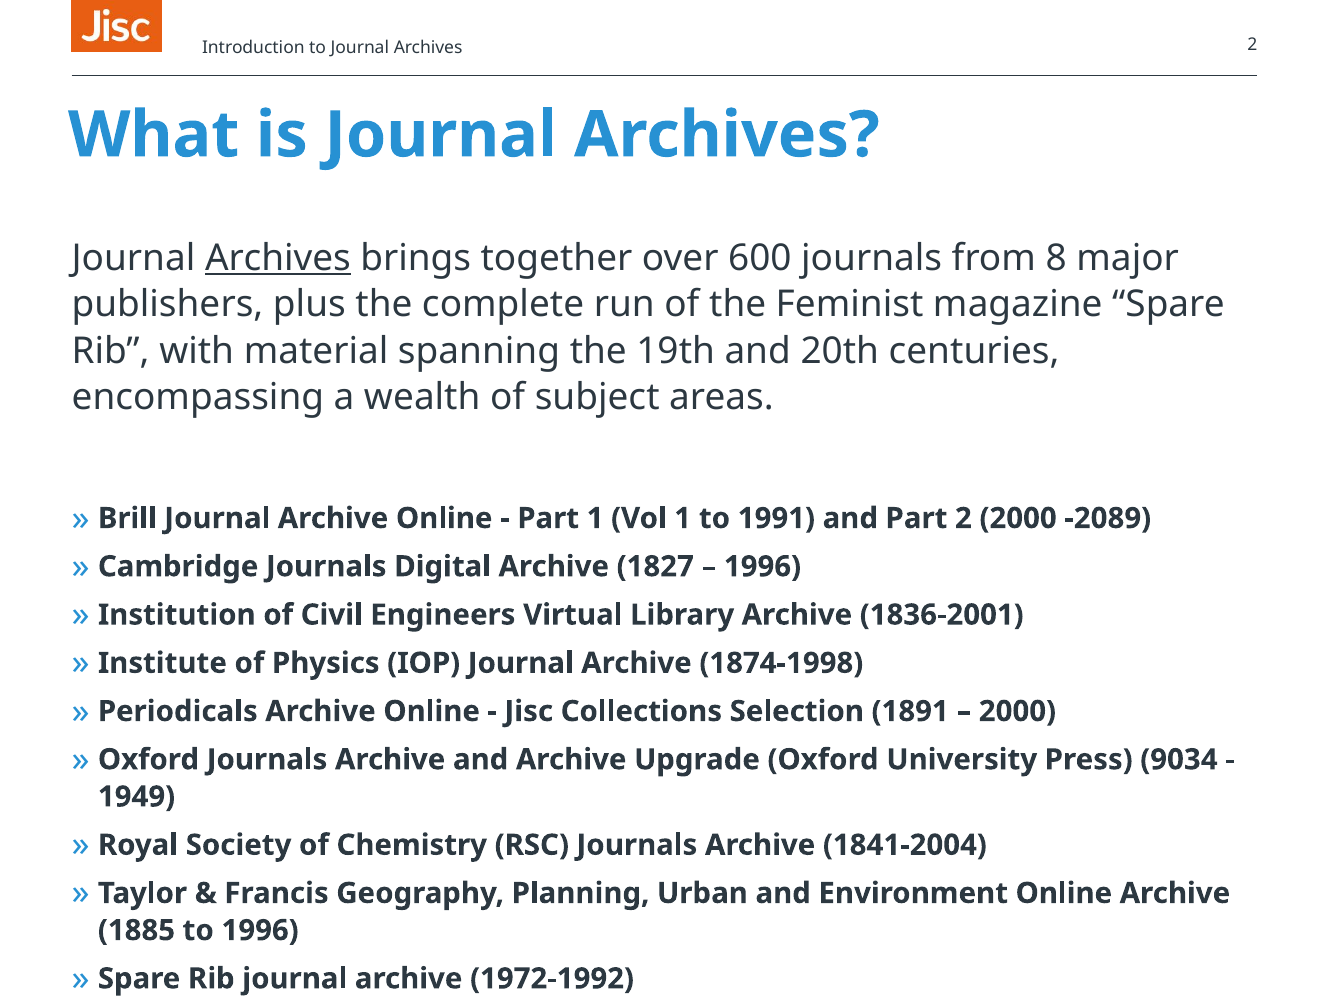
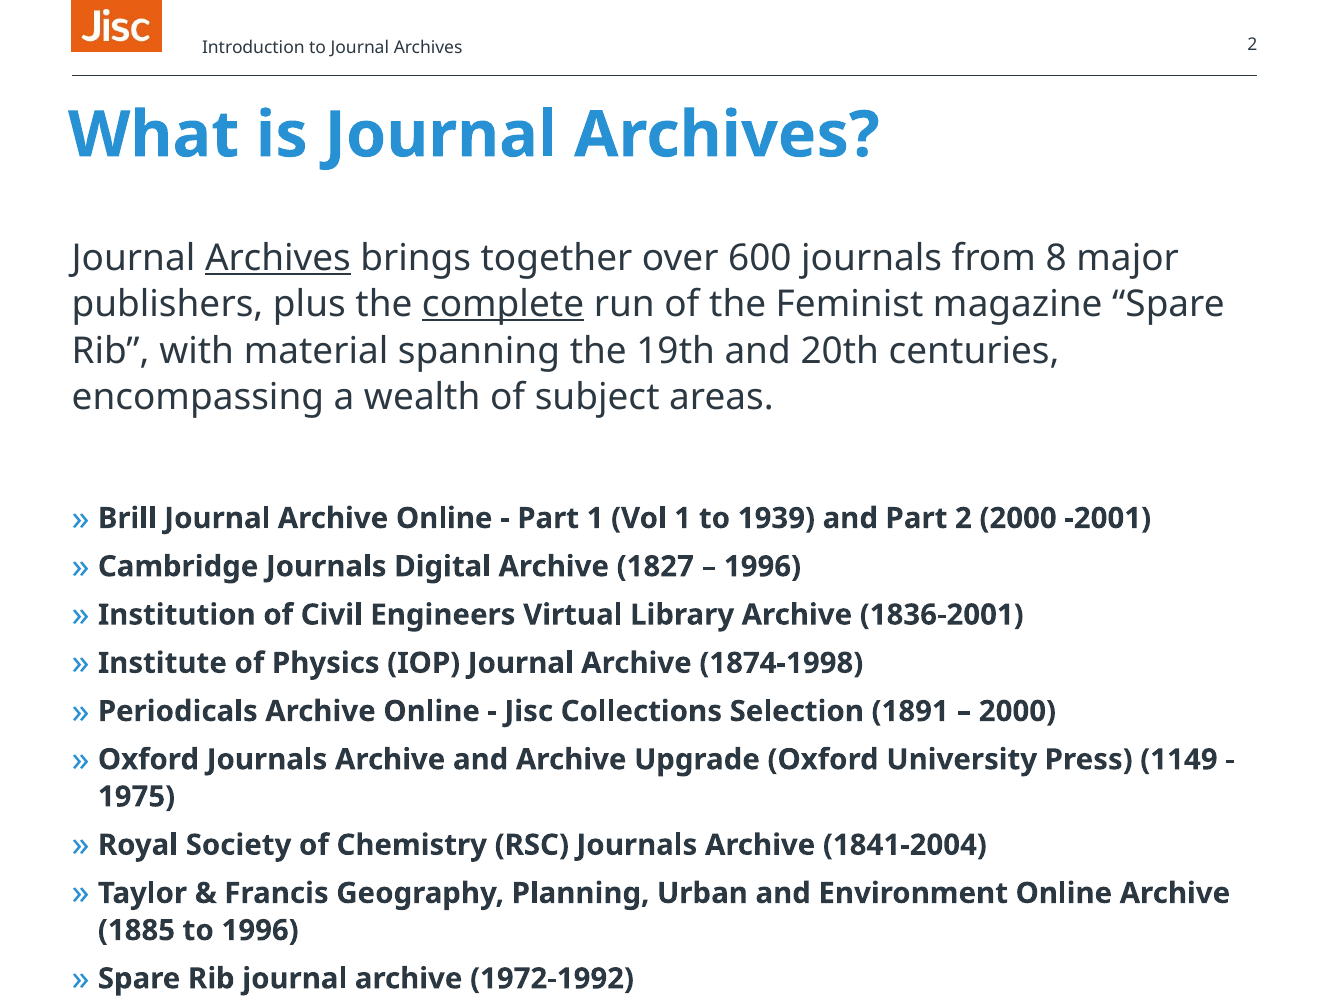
complete underline: none -> present (503, 304)
1991: 1991 -> 1939 (776, 518)
-2089: -2089 -> -2001 (1108, 518)
9034: 9034 -> 1149 (1179, 759)
1949: 1949 -> 1975 (136, 797)
